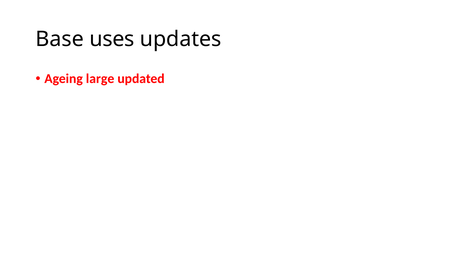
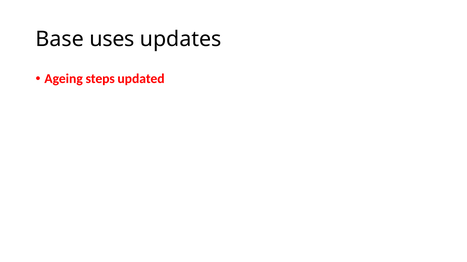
large: large -> steps (100, 79)
